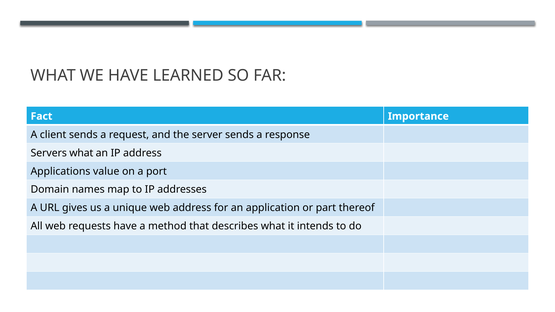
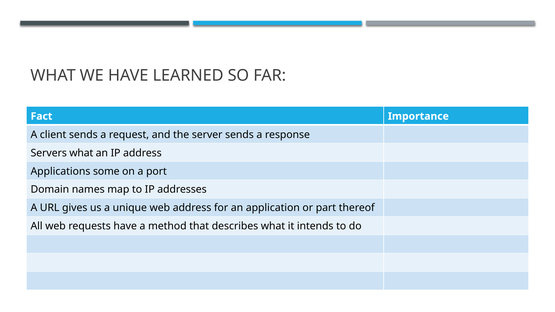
value: value -> some (106, 171)
